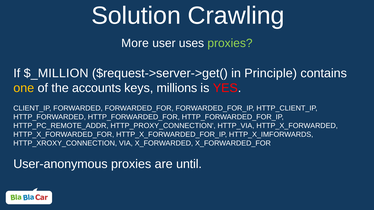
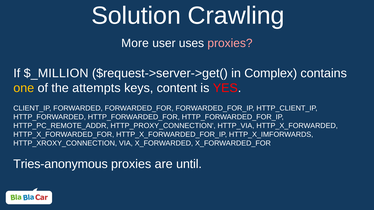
proxies colour: light green -> pink (230, 43)
Principle: Principle -> Complex (271, 73)
accounts: accounts -> attempts (96, 88)
millions: millions -> content (177, 88)
User-anonymous: User-anonymous -> Tries-anonymous (61, 164)
